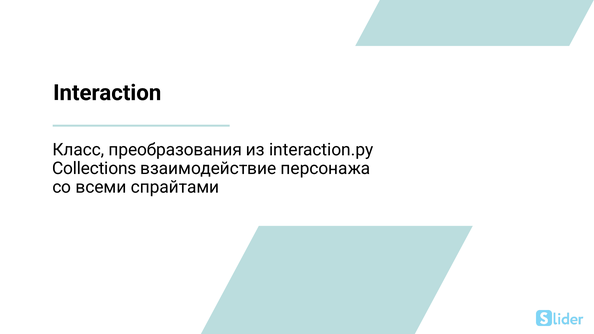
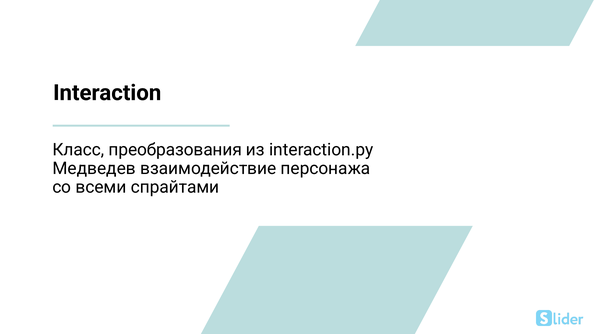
Collections: Collections -> Медведев (94, 169)
